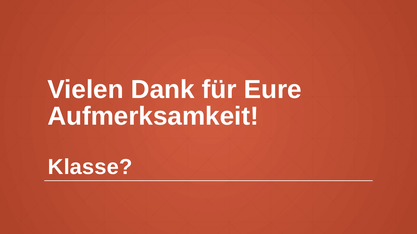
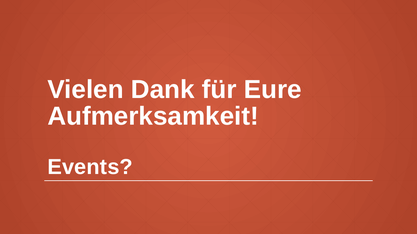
Klasse: Klasse -> Events (90, 168)
